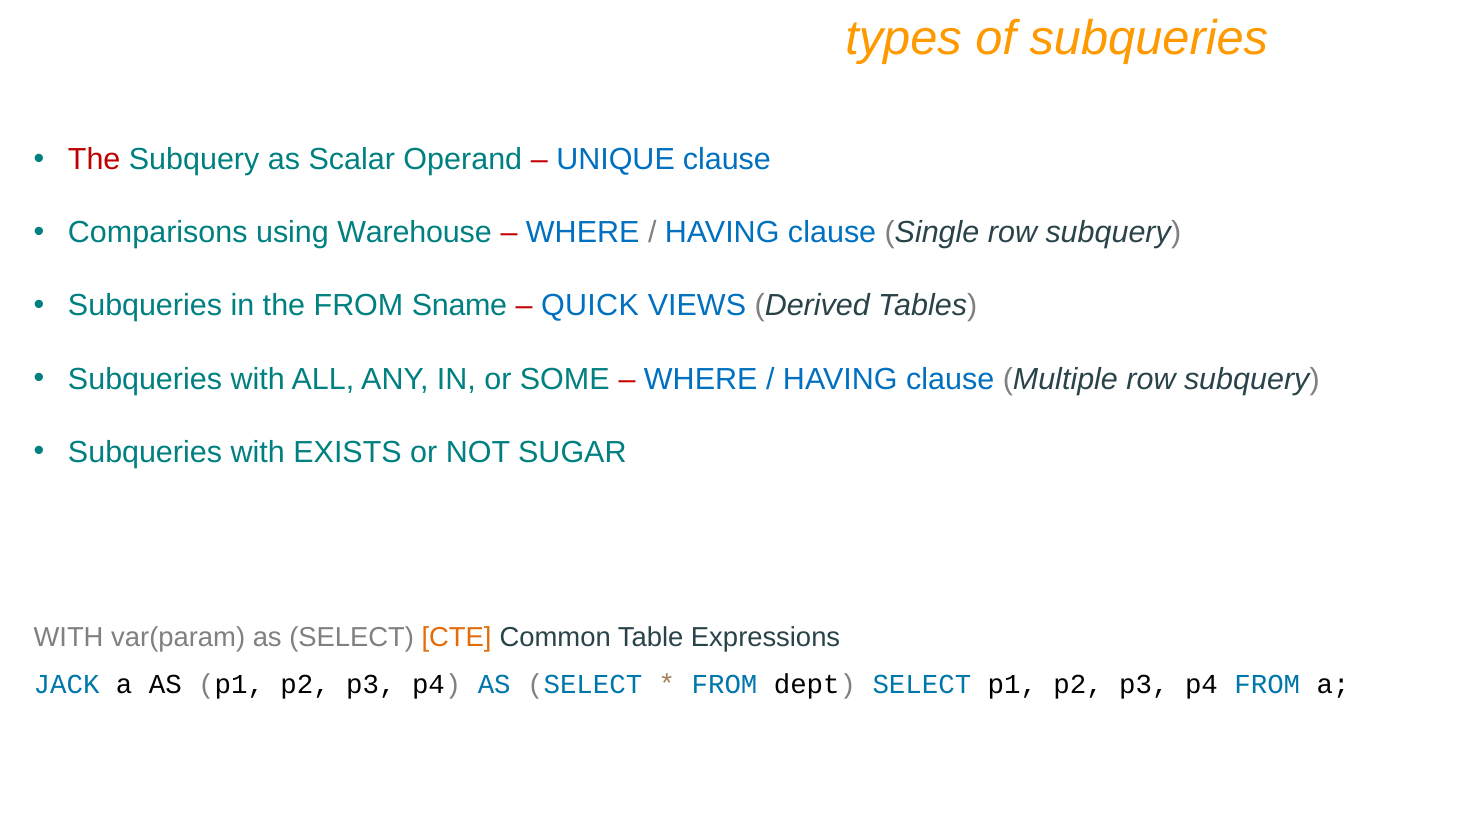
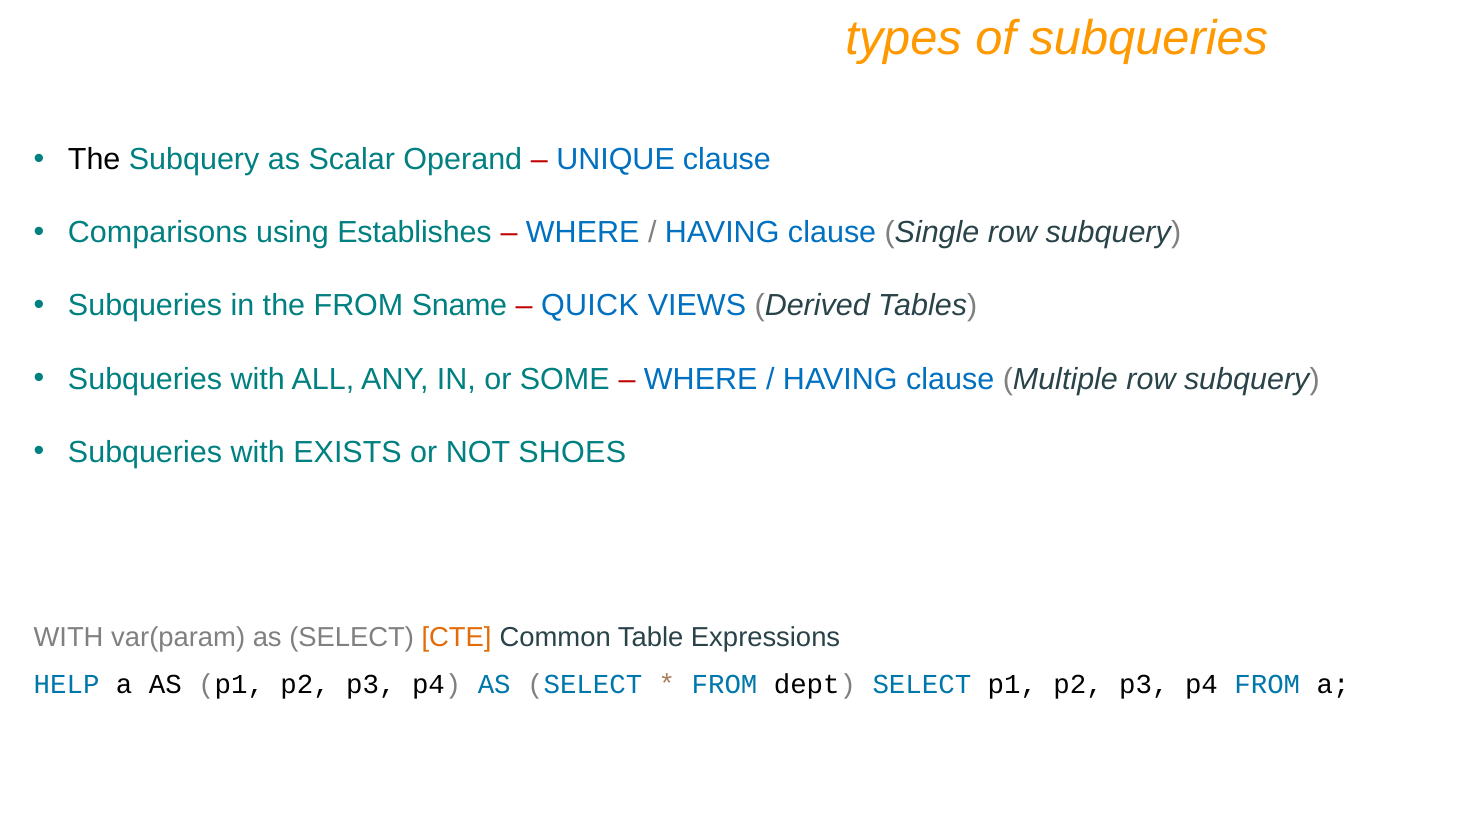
The colour: red -> black (94, 160)
Warehouse: Warehouse -> Establishes (414, 233)
SUGAR: SUGAR -> SHOES (572, 452)
JACK: JACK -> HELP (67, 685)
